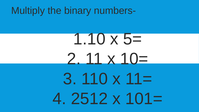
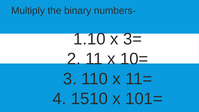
5=: 5= -> 3= (132, 39)
2512: 2512 -> 1510 (89, 99)
